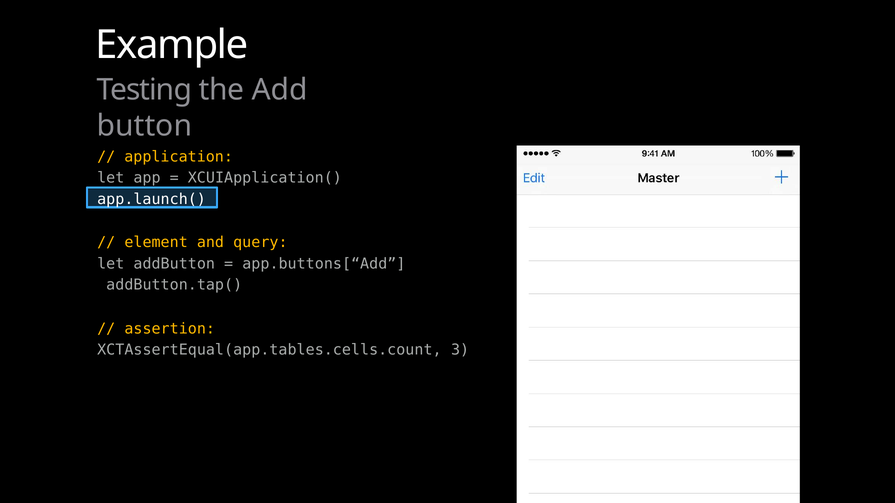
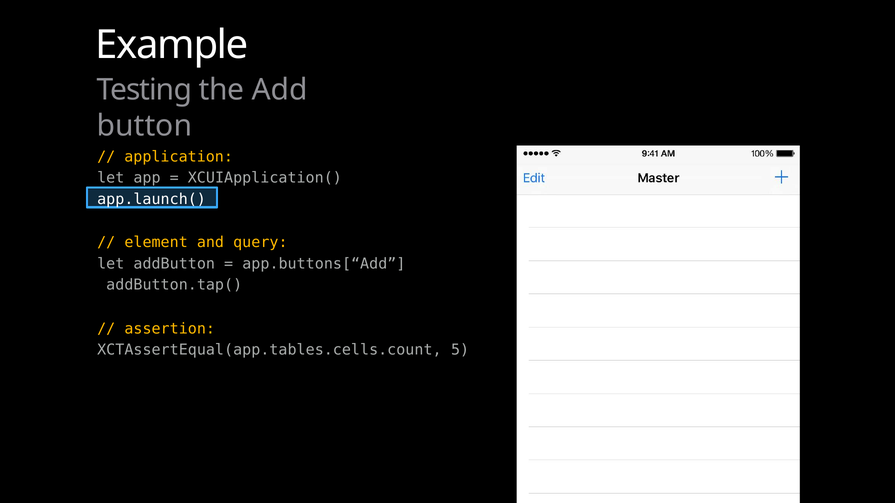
3: 3 -> 5 (460, 350)
